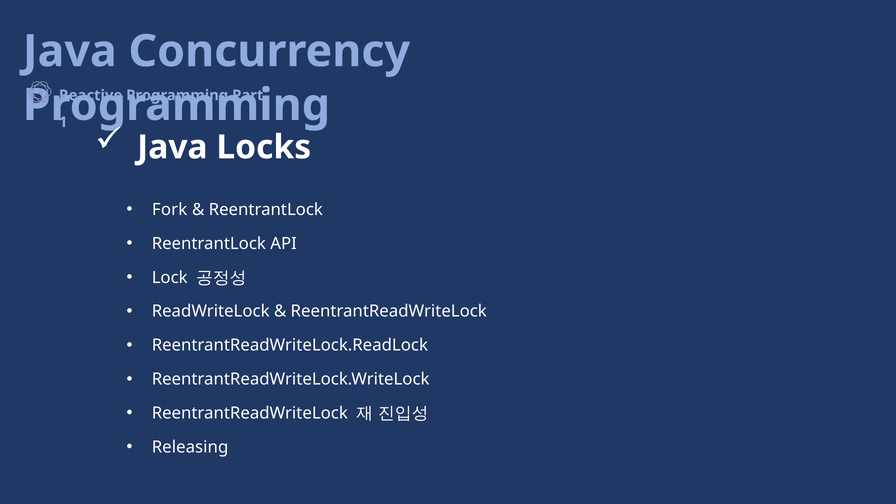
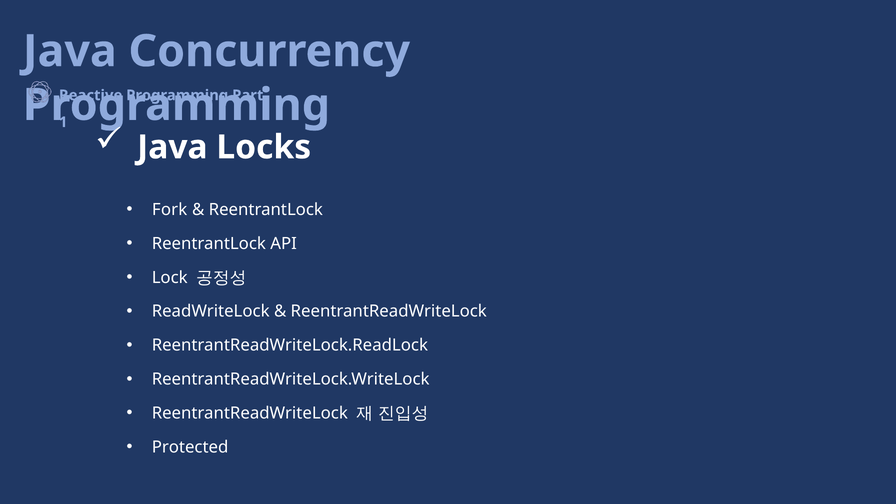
Releasing: Releasing -> Protected (190, 447)
